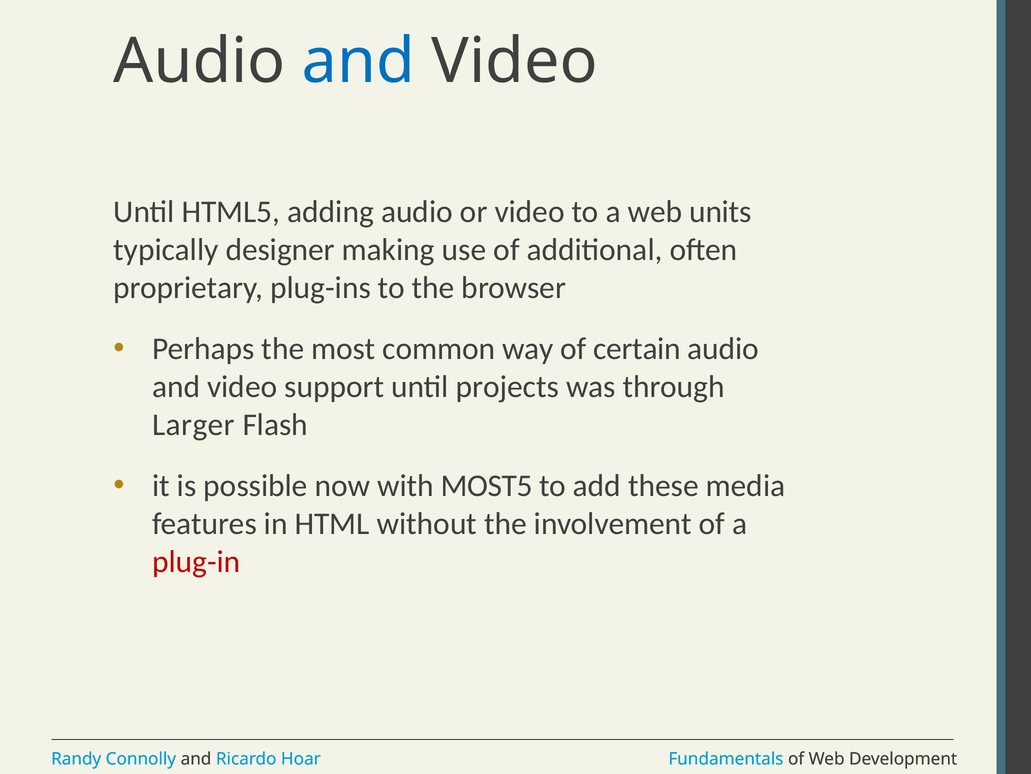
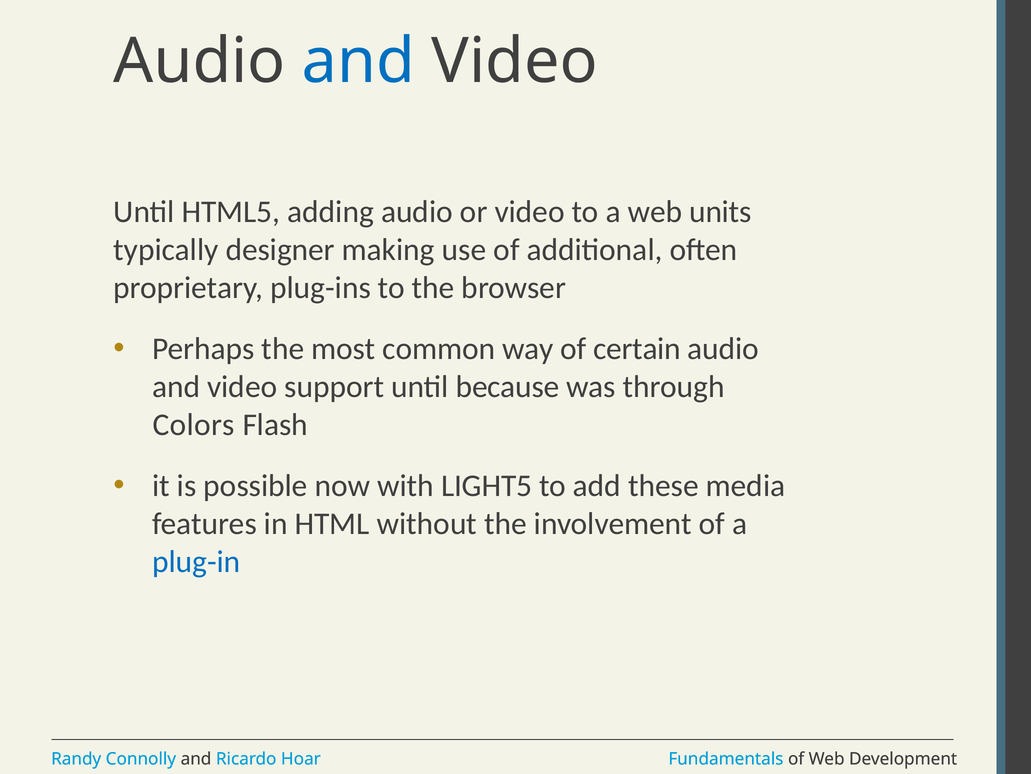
projects: projects -> because (508, 387)
Larger: Larger -> Colors (194, 424)
MOST5: MOST5 -> LIGHT5 (487, 486)
plug-in colour: red -> blue (196, 561)
